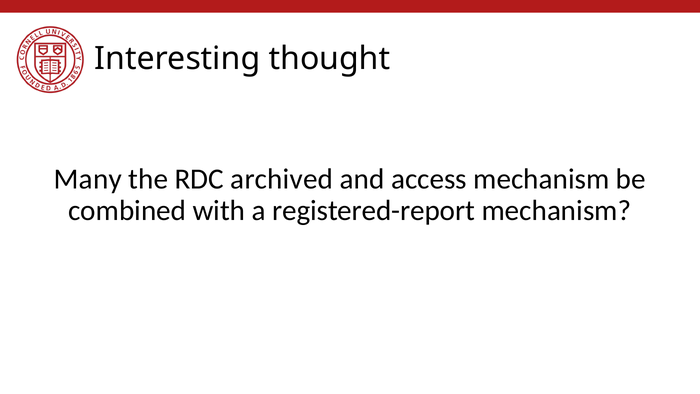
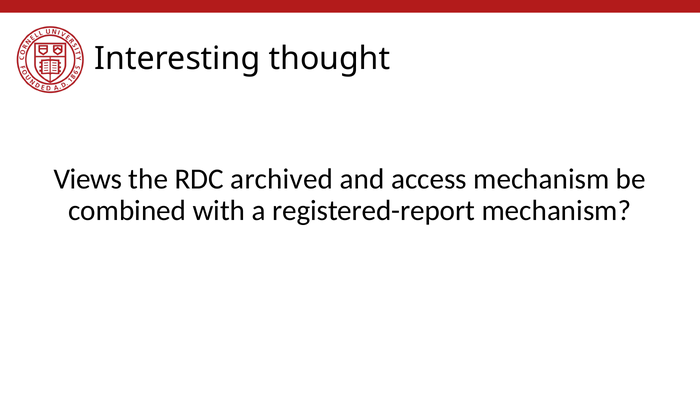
Many: Many -> Views (88, 179)
